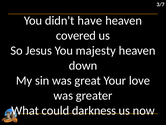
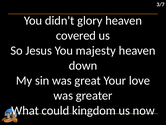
have: have -> glory (90, 20)
darkness: darkness -> kingdom (94, 110)
